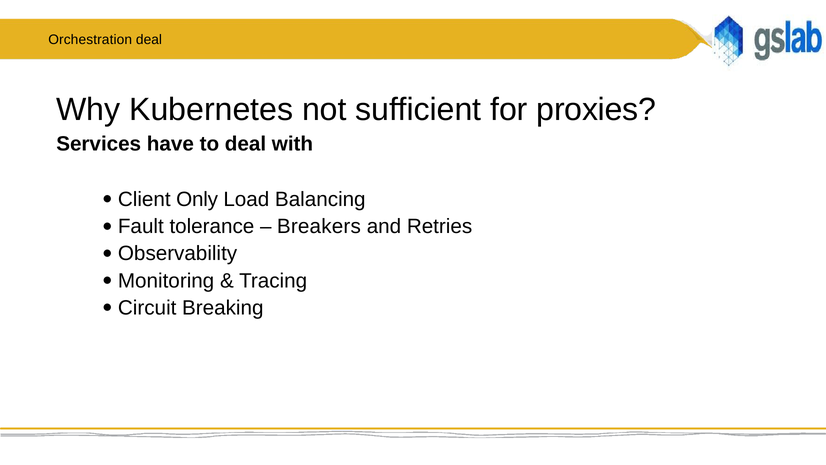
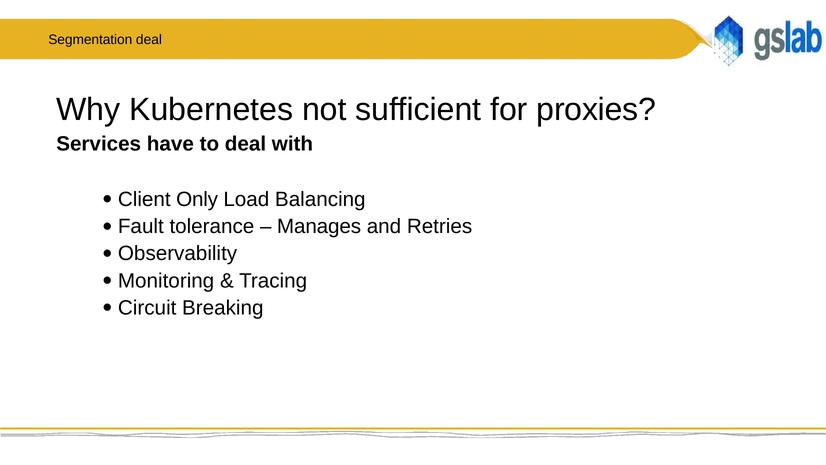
Orchestration: Orchestration -> Segmentation (90, 39)
Breakers: Breakers -> Manages (319, 226)
